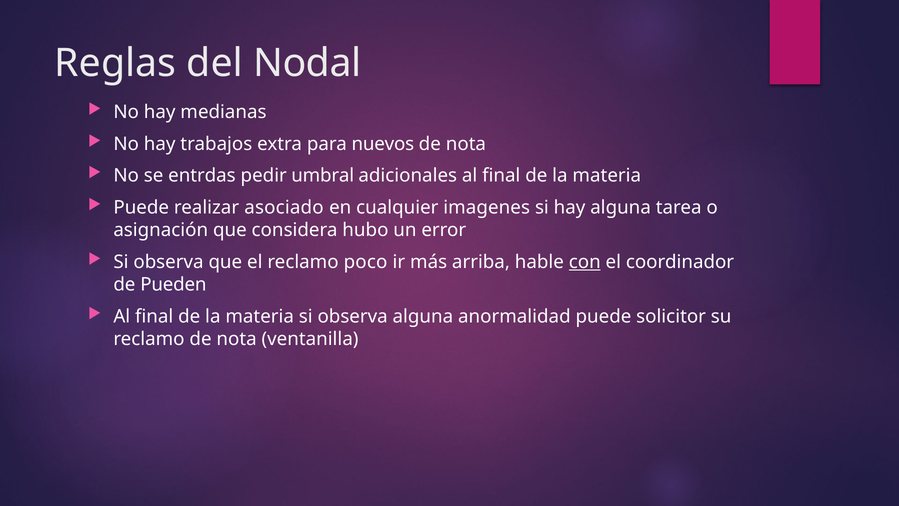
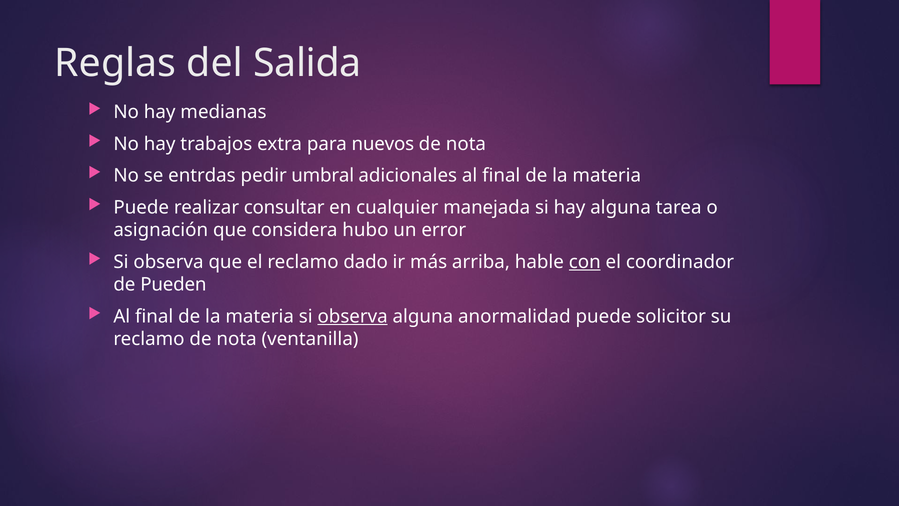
Nodal: Nodal -> Salida (307, 63)
asociado: asociado -> consultar (284, 208)
imagenes: imagenes -> manejada (487, 208)
poco: poco -> dado (366, 262)
observa underline: none -> present (353, 316)
